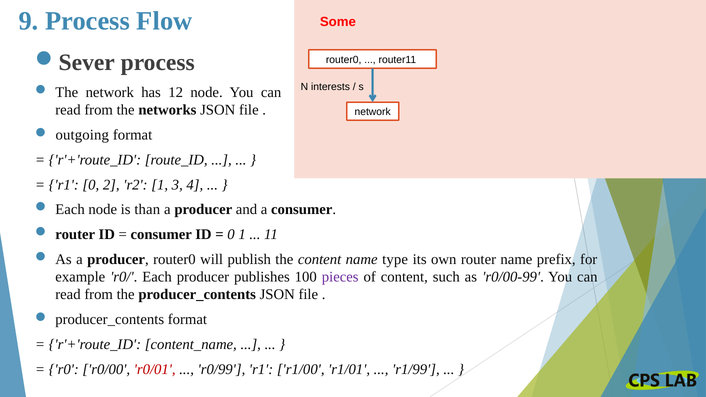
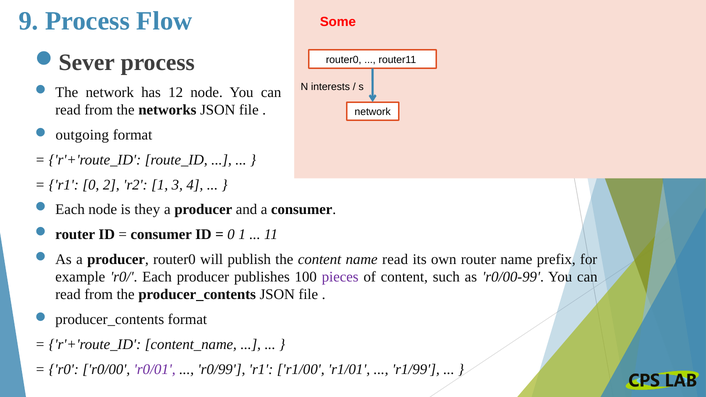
than: than -> they (147, 209)
name type: type -> read (395, 259)
r0/01 colour: red -> purple (155, 370)
